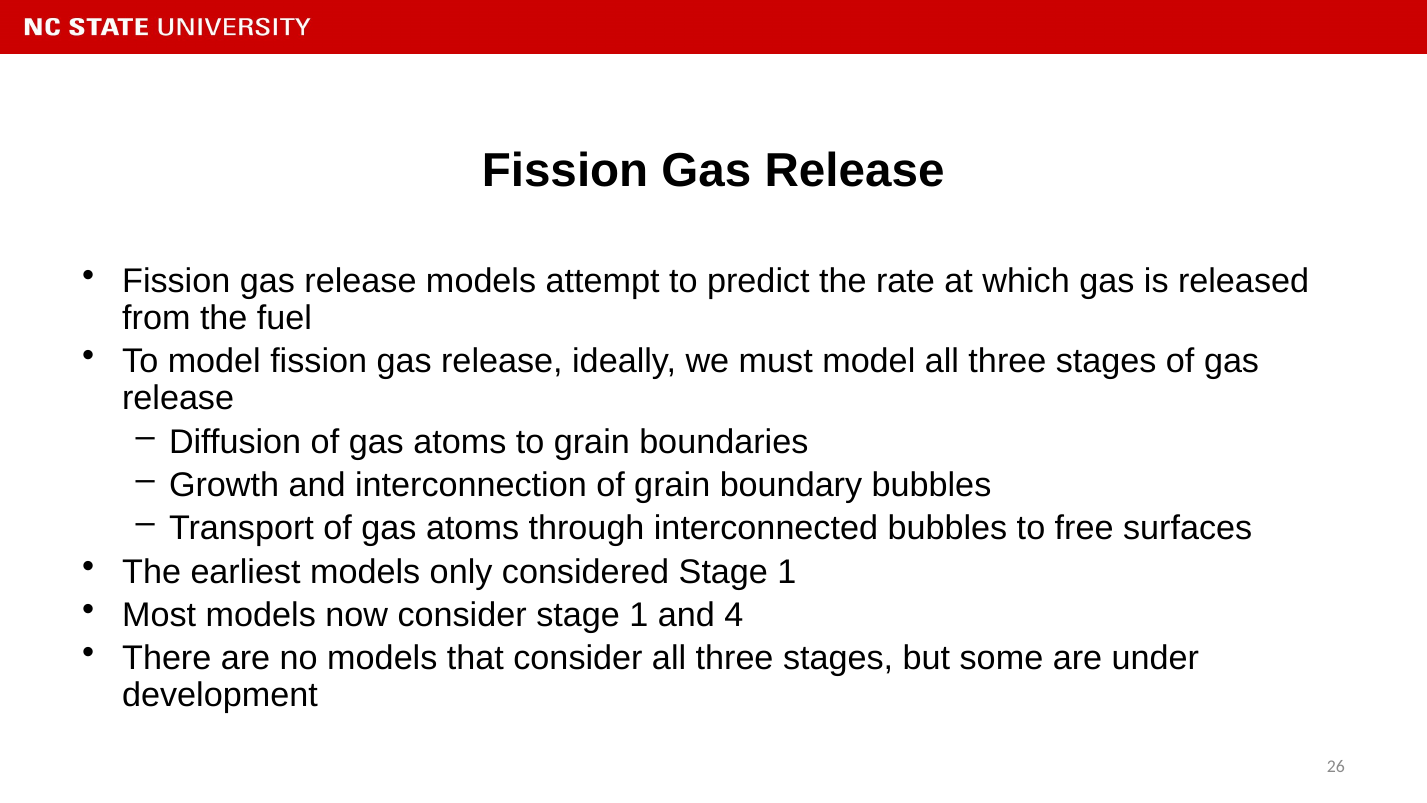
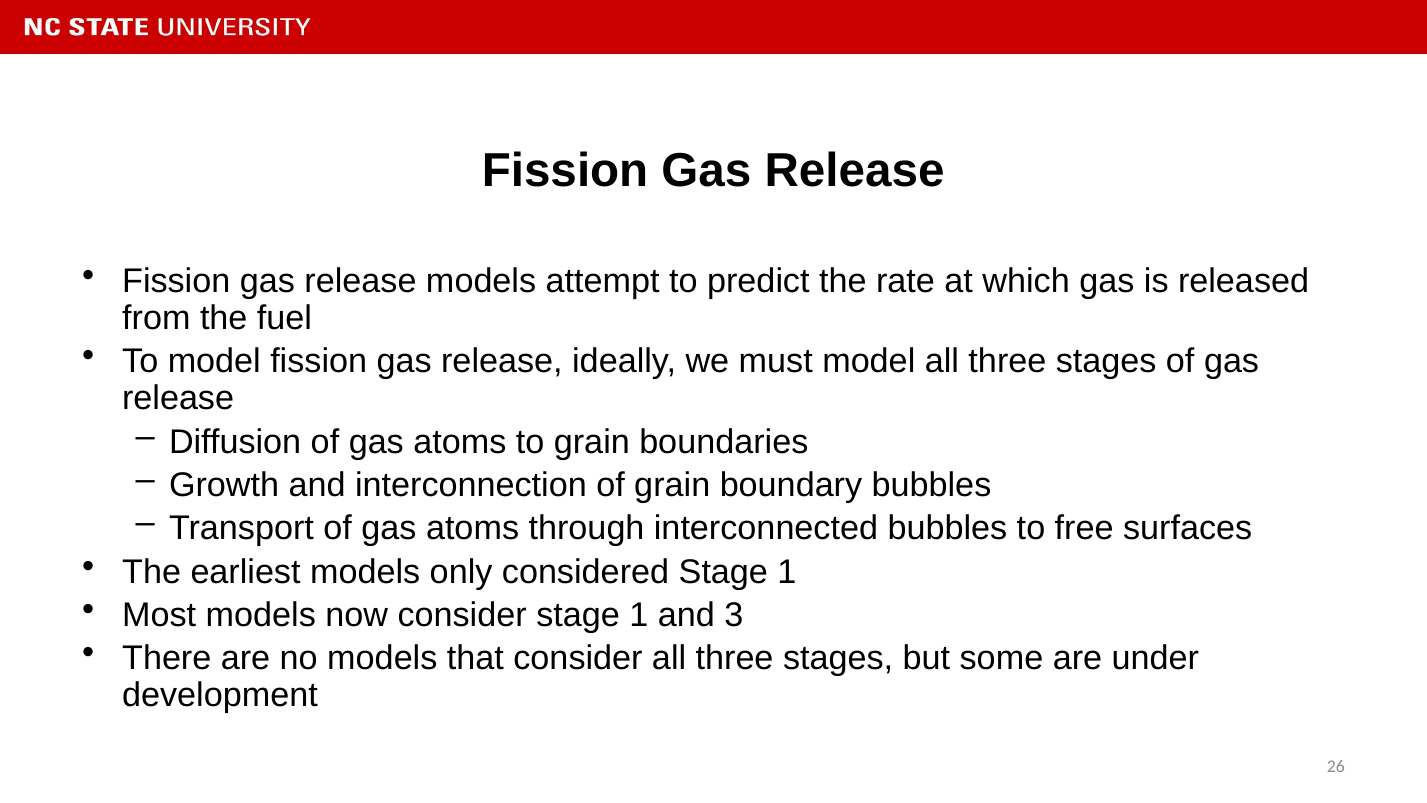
4: 4 -> 3 (734, 615)
